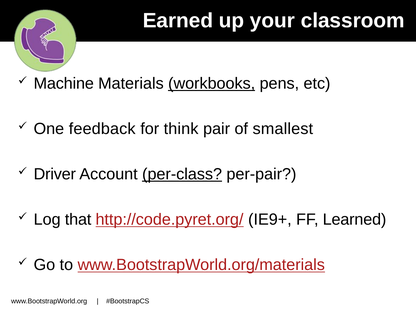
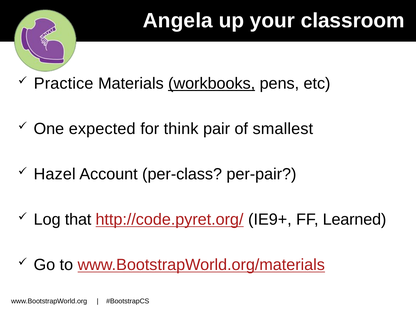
Earned: Earned -> Angela (178, 21)
Machine: Machine -> Practice (64, 84)
feedback: feedback -> expected (102, 129)
Driver: Driver -> Hazel (55, 174)
per-class underline: present -> none (182, 174)
